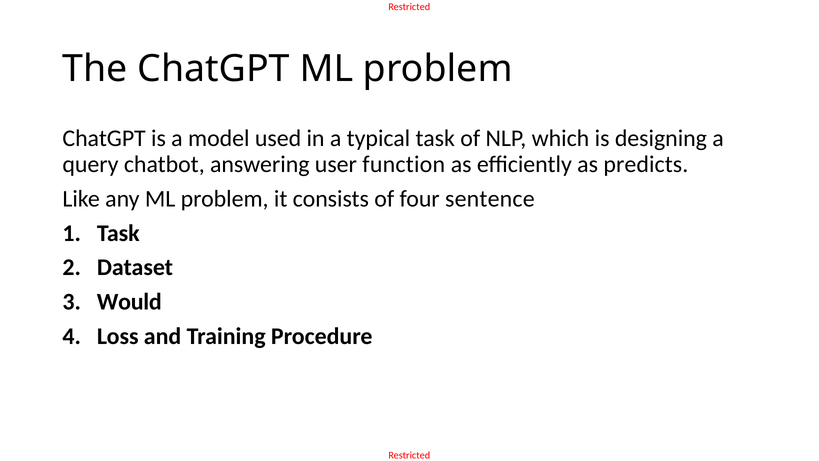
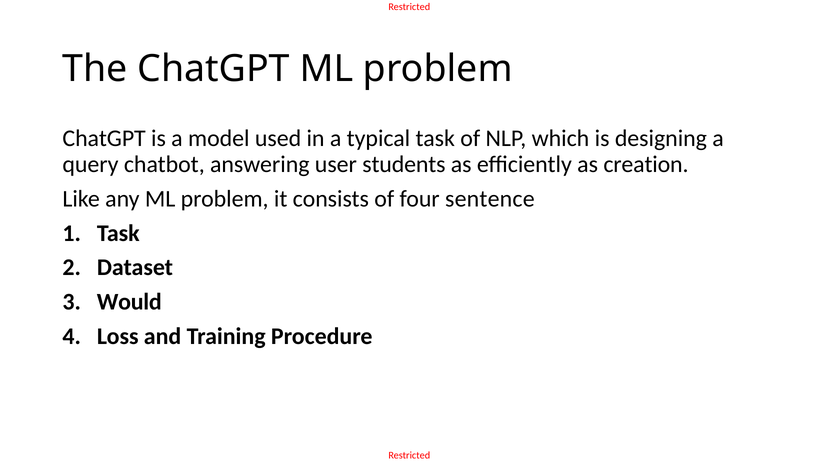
function: function -> students (404, 164)
predicts: predicts -> creation (646, 164)
